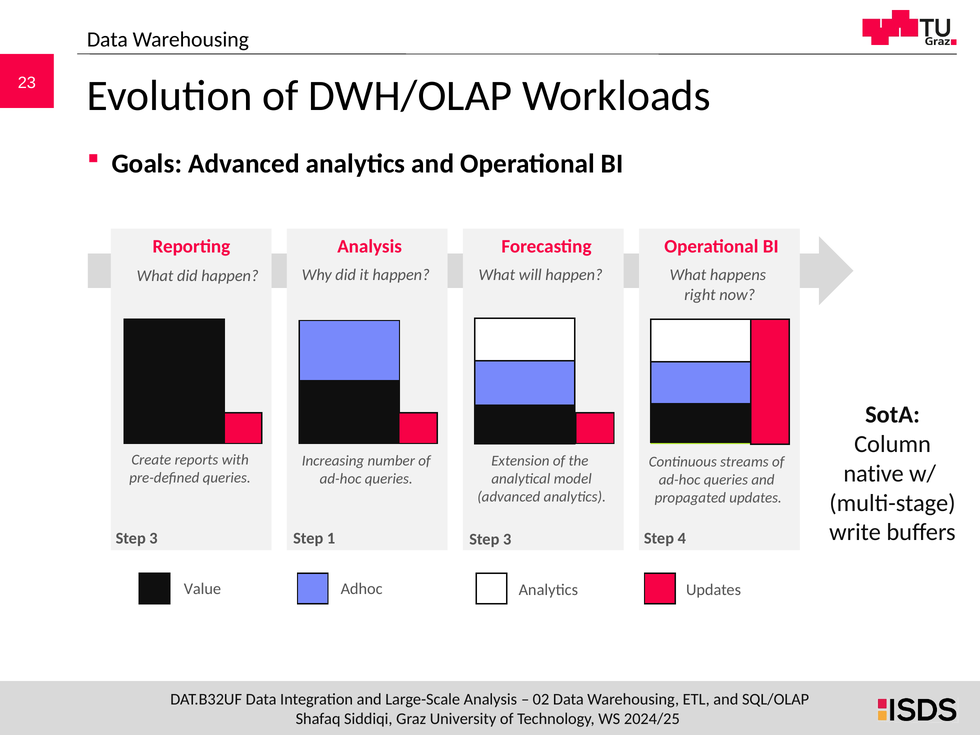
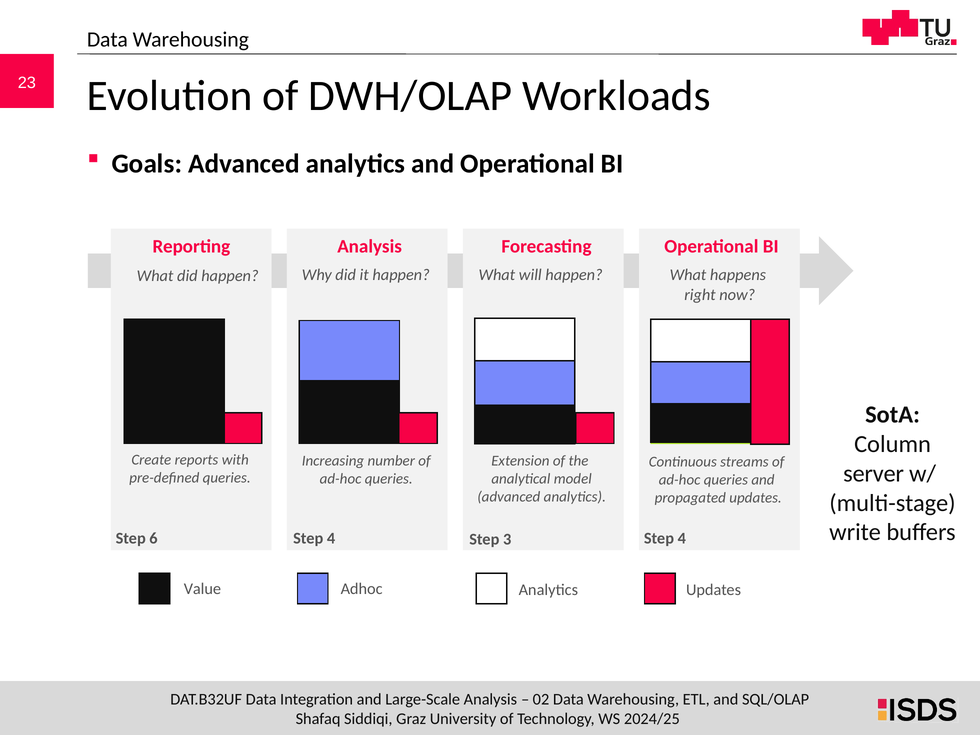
native: native -> server (874, 474)
3: 3 -> 6 (153, 539)
1: 1 -> 4 (331, 539)
